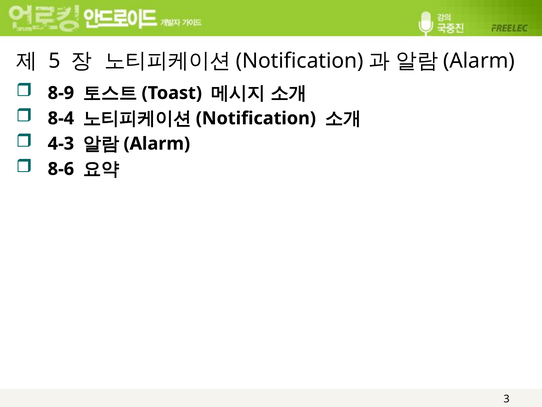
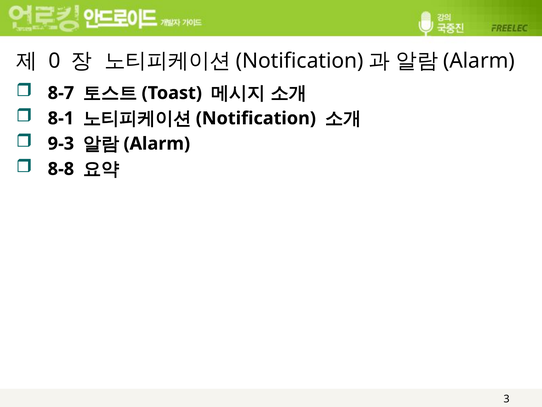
5: 5 -> 0 (55, 61)
8-9: 8-9 -> 8-7 (61, 93)
8-4: 8-4 -> 8-1 (61, 118)
4-3: 4-3 -> 9-3 (61, 143)
8-6: 8-6 -> 8-8 (61, 169)
